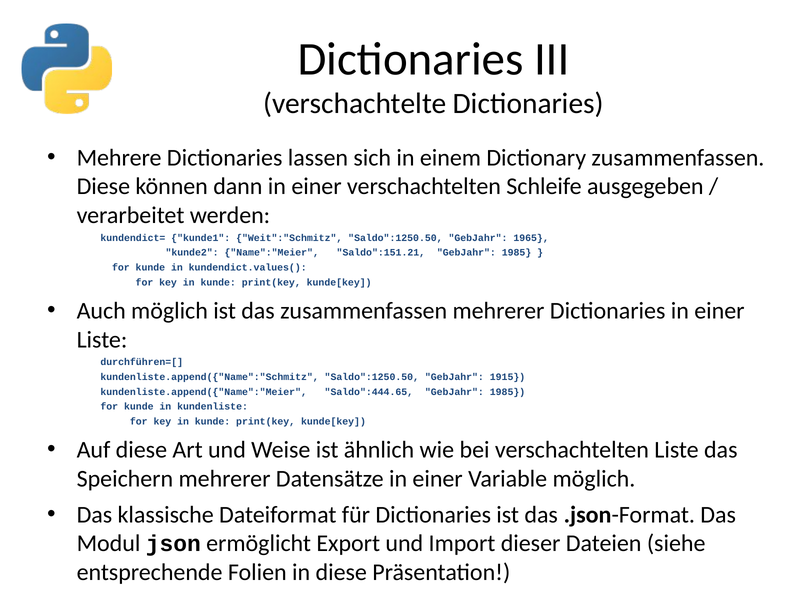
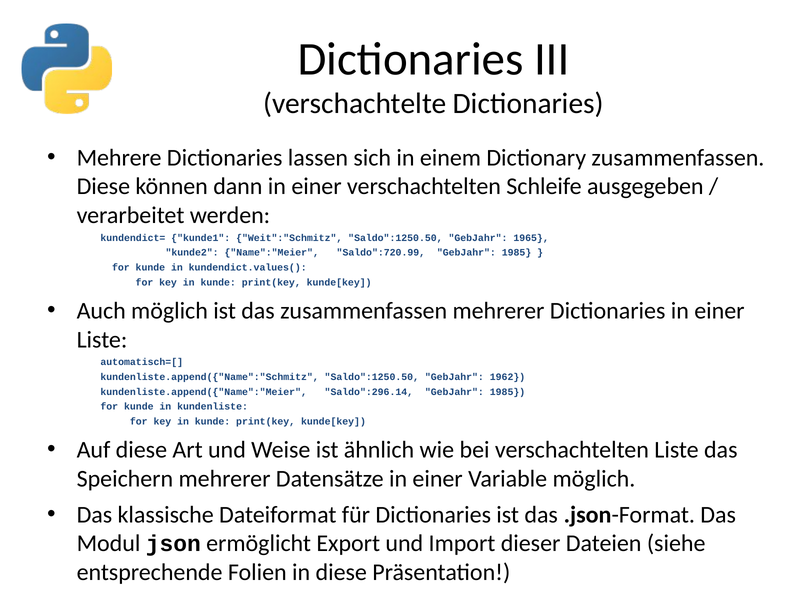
Saldo":151.21: Saldo":151.21 -> Saldo":720.99 (381, 252)
durchführen=[: durchführen=[ -> automatisch=[ (142, 362)
1915: 1915 -> 1962 (508, 377)
Saldo":444.65: Saldo":444.65 -> Saldo":296.14 (369, 391)
